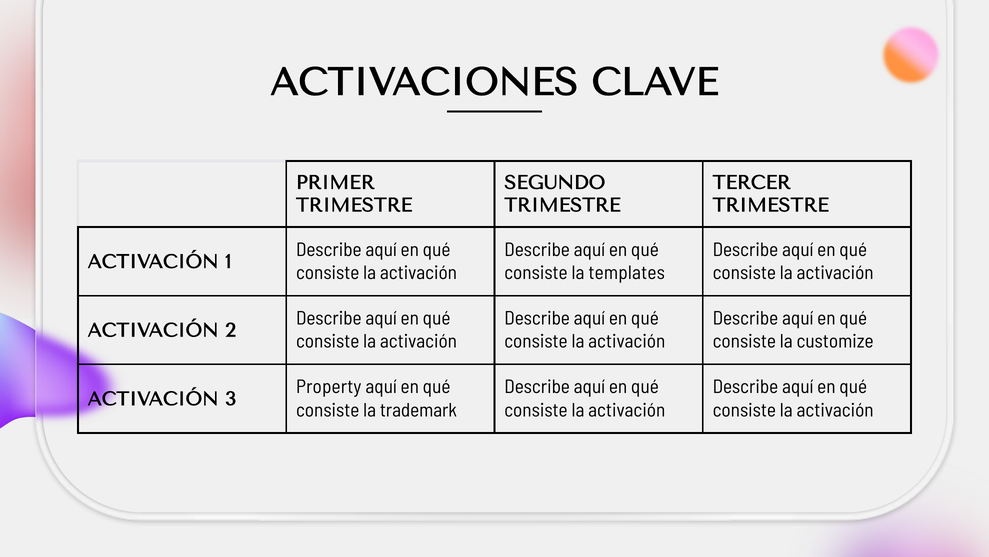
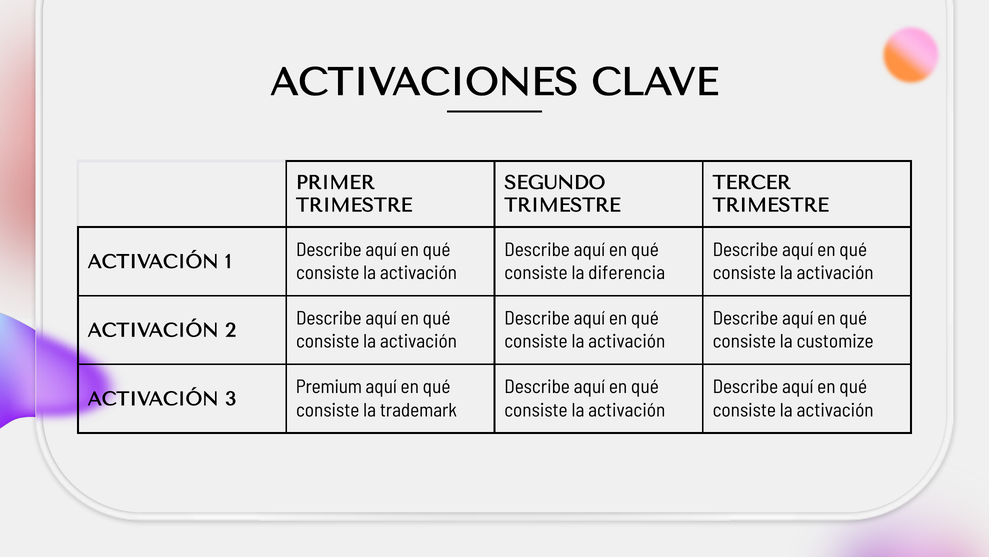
templates: templates -> diferencia (627, 273)
Property: Property -> Premium (329, 387)
